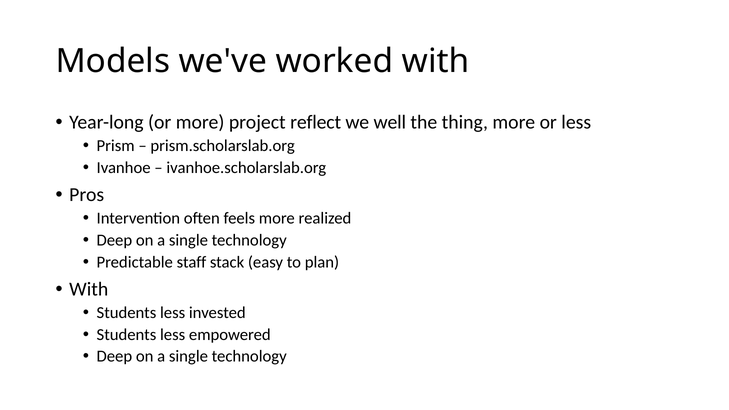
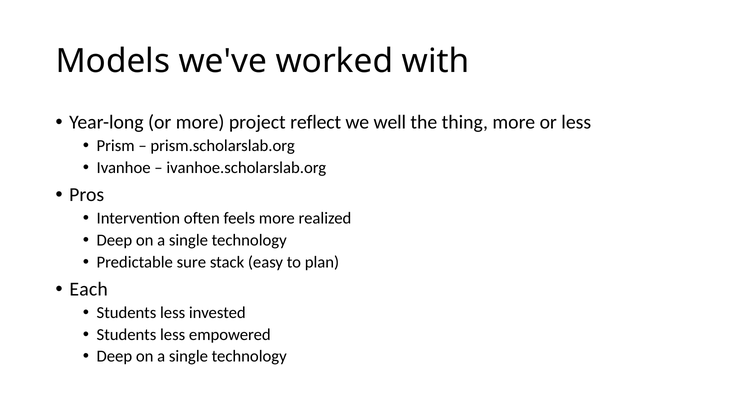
staff: staff -> sure (191, 262)
With: With -> Each (89, 289)
